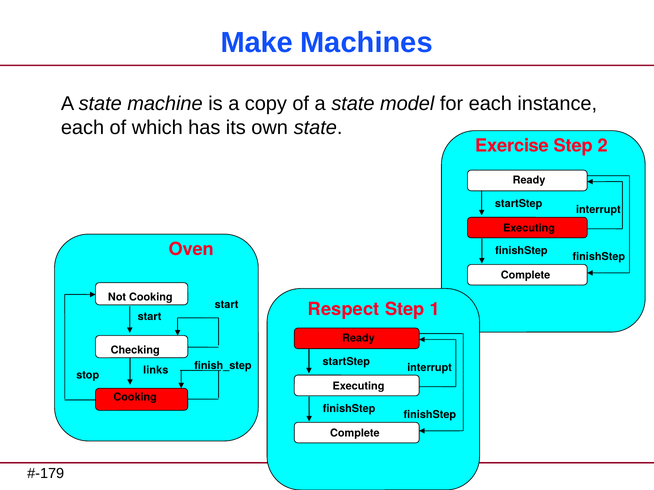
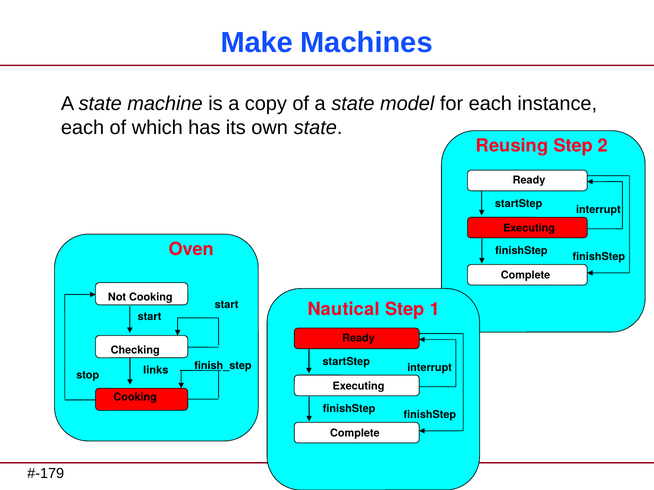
Exercise: Exercise -> Reusing (512, 146)
Respect: Respect -> Nautical (344, 310)
